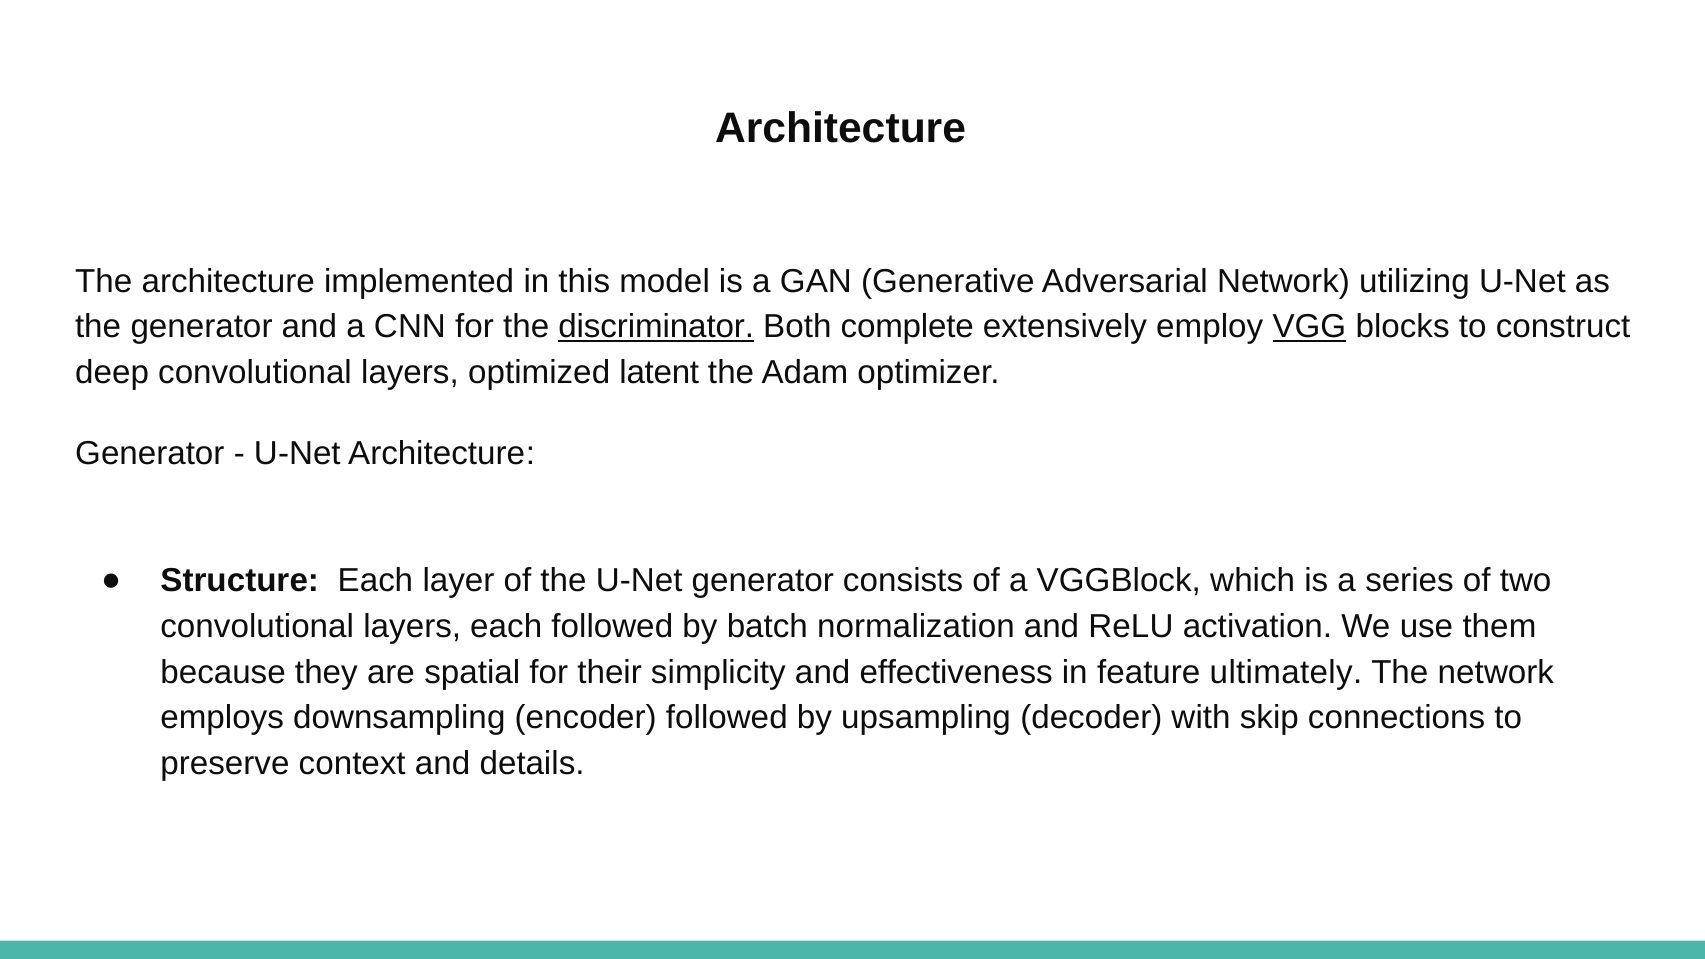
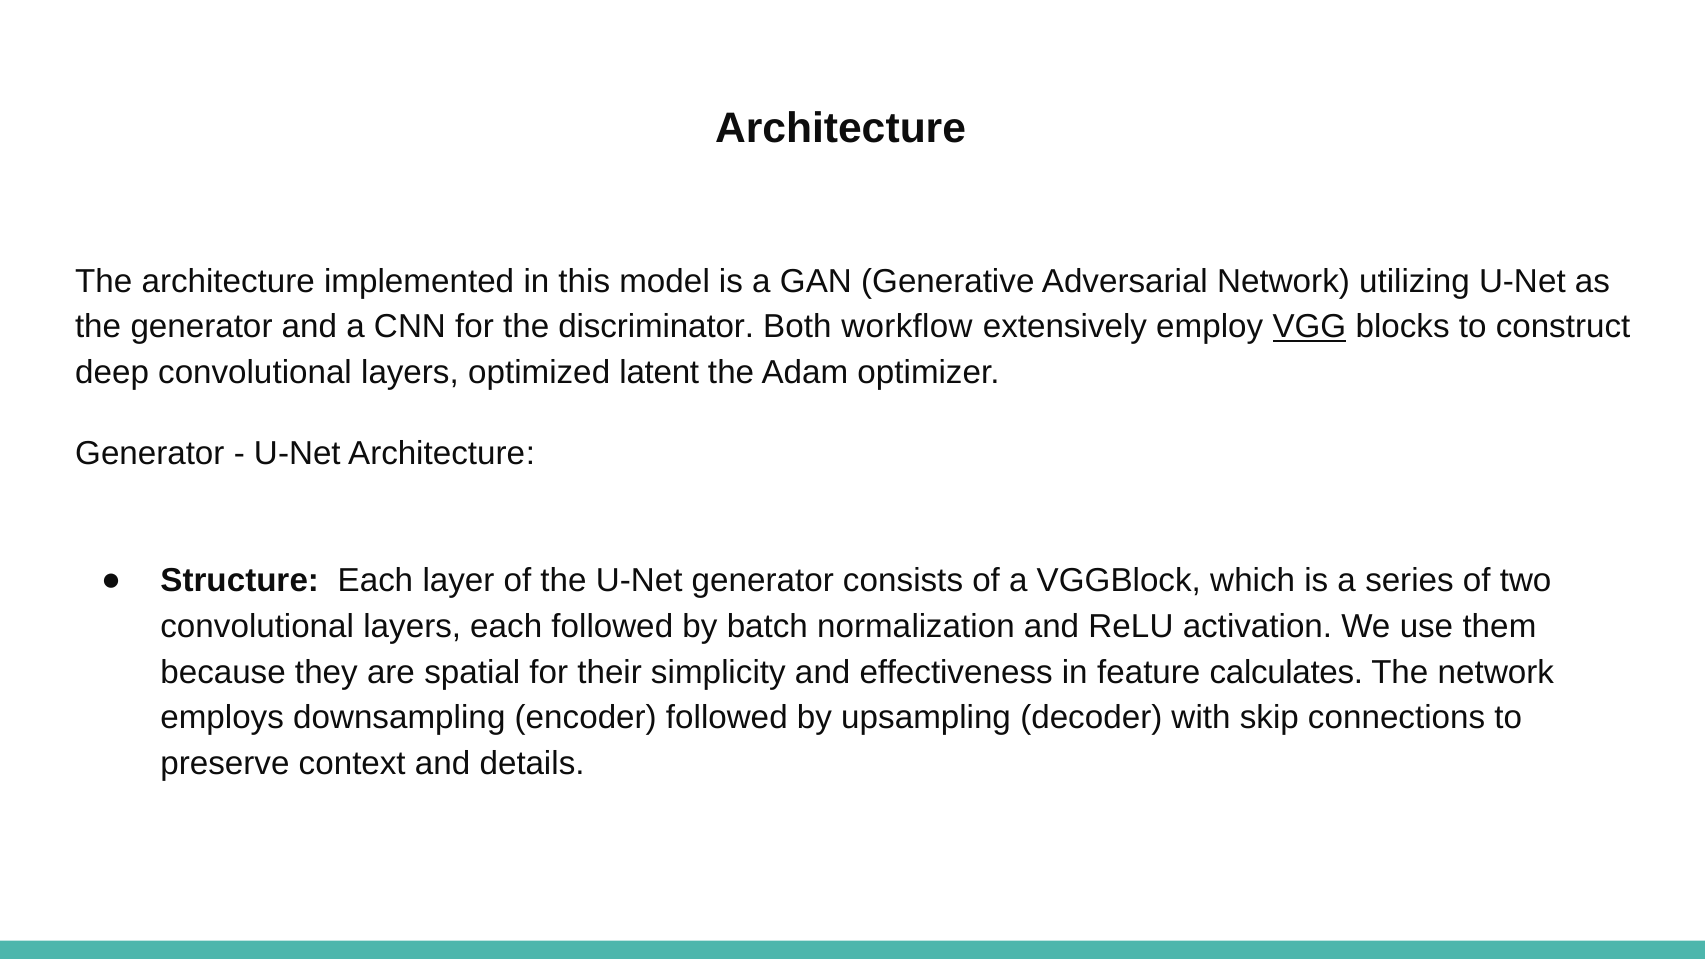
discriminator underline: present -> none (656, 327)
complete: complete -> workflow (907, 327)
ultimately: ultimately -> calculates (1286, 672)
